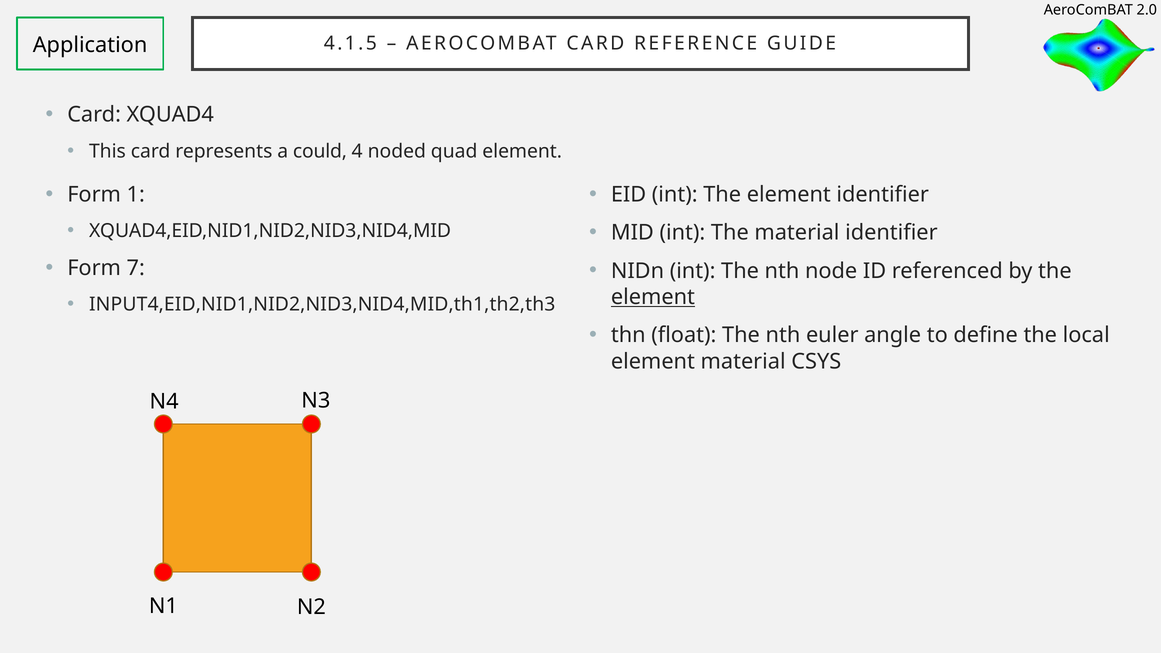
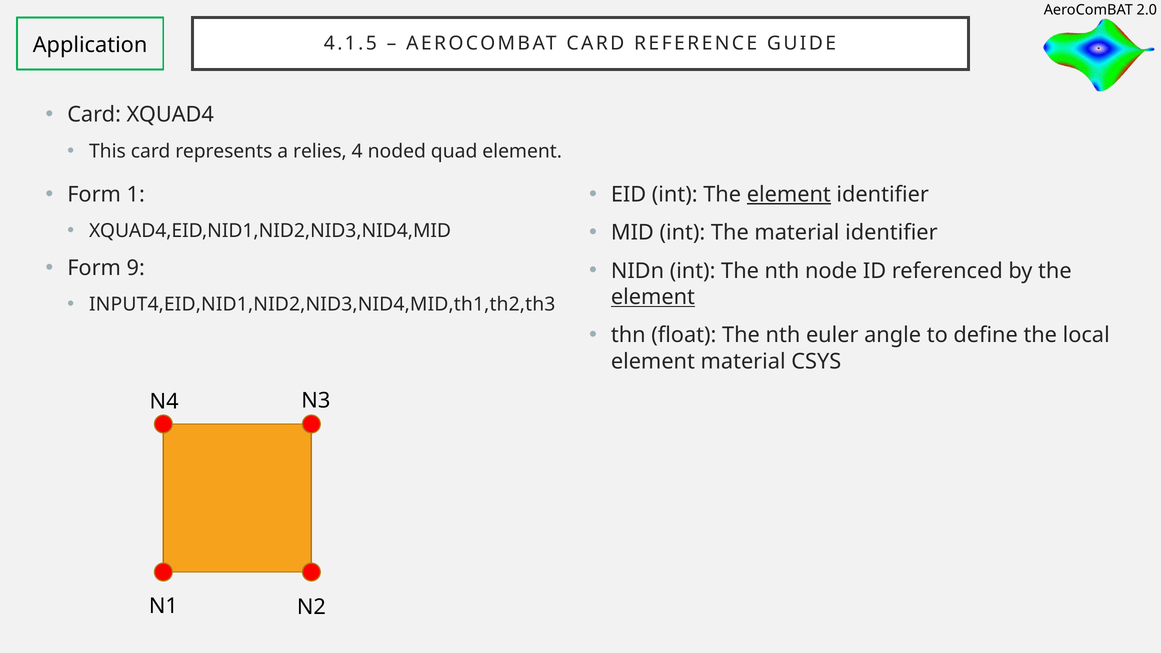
could: could -> relies (320, 151)
element underline: none -> present (789, 195)
7: 7 -> 9 (136, 268)
